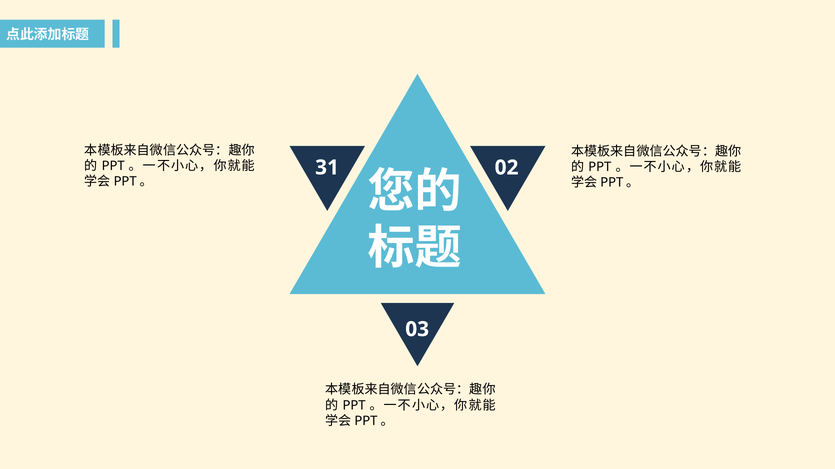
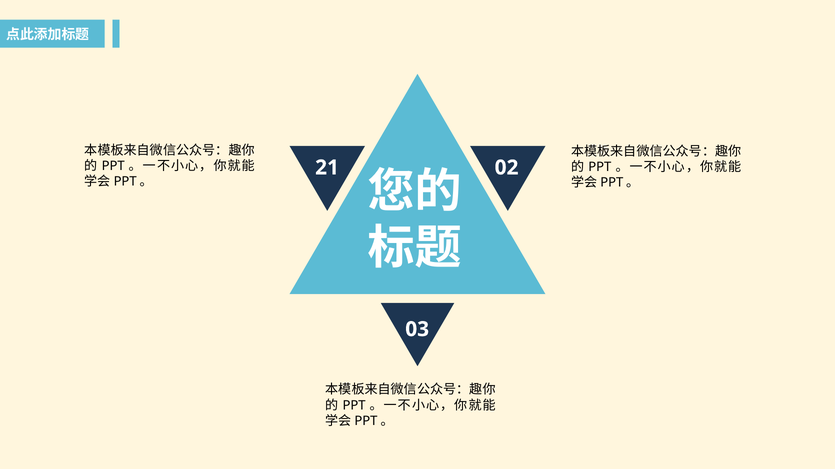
31: 31 -> 21 (327, 168)
